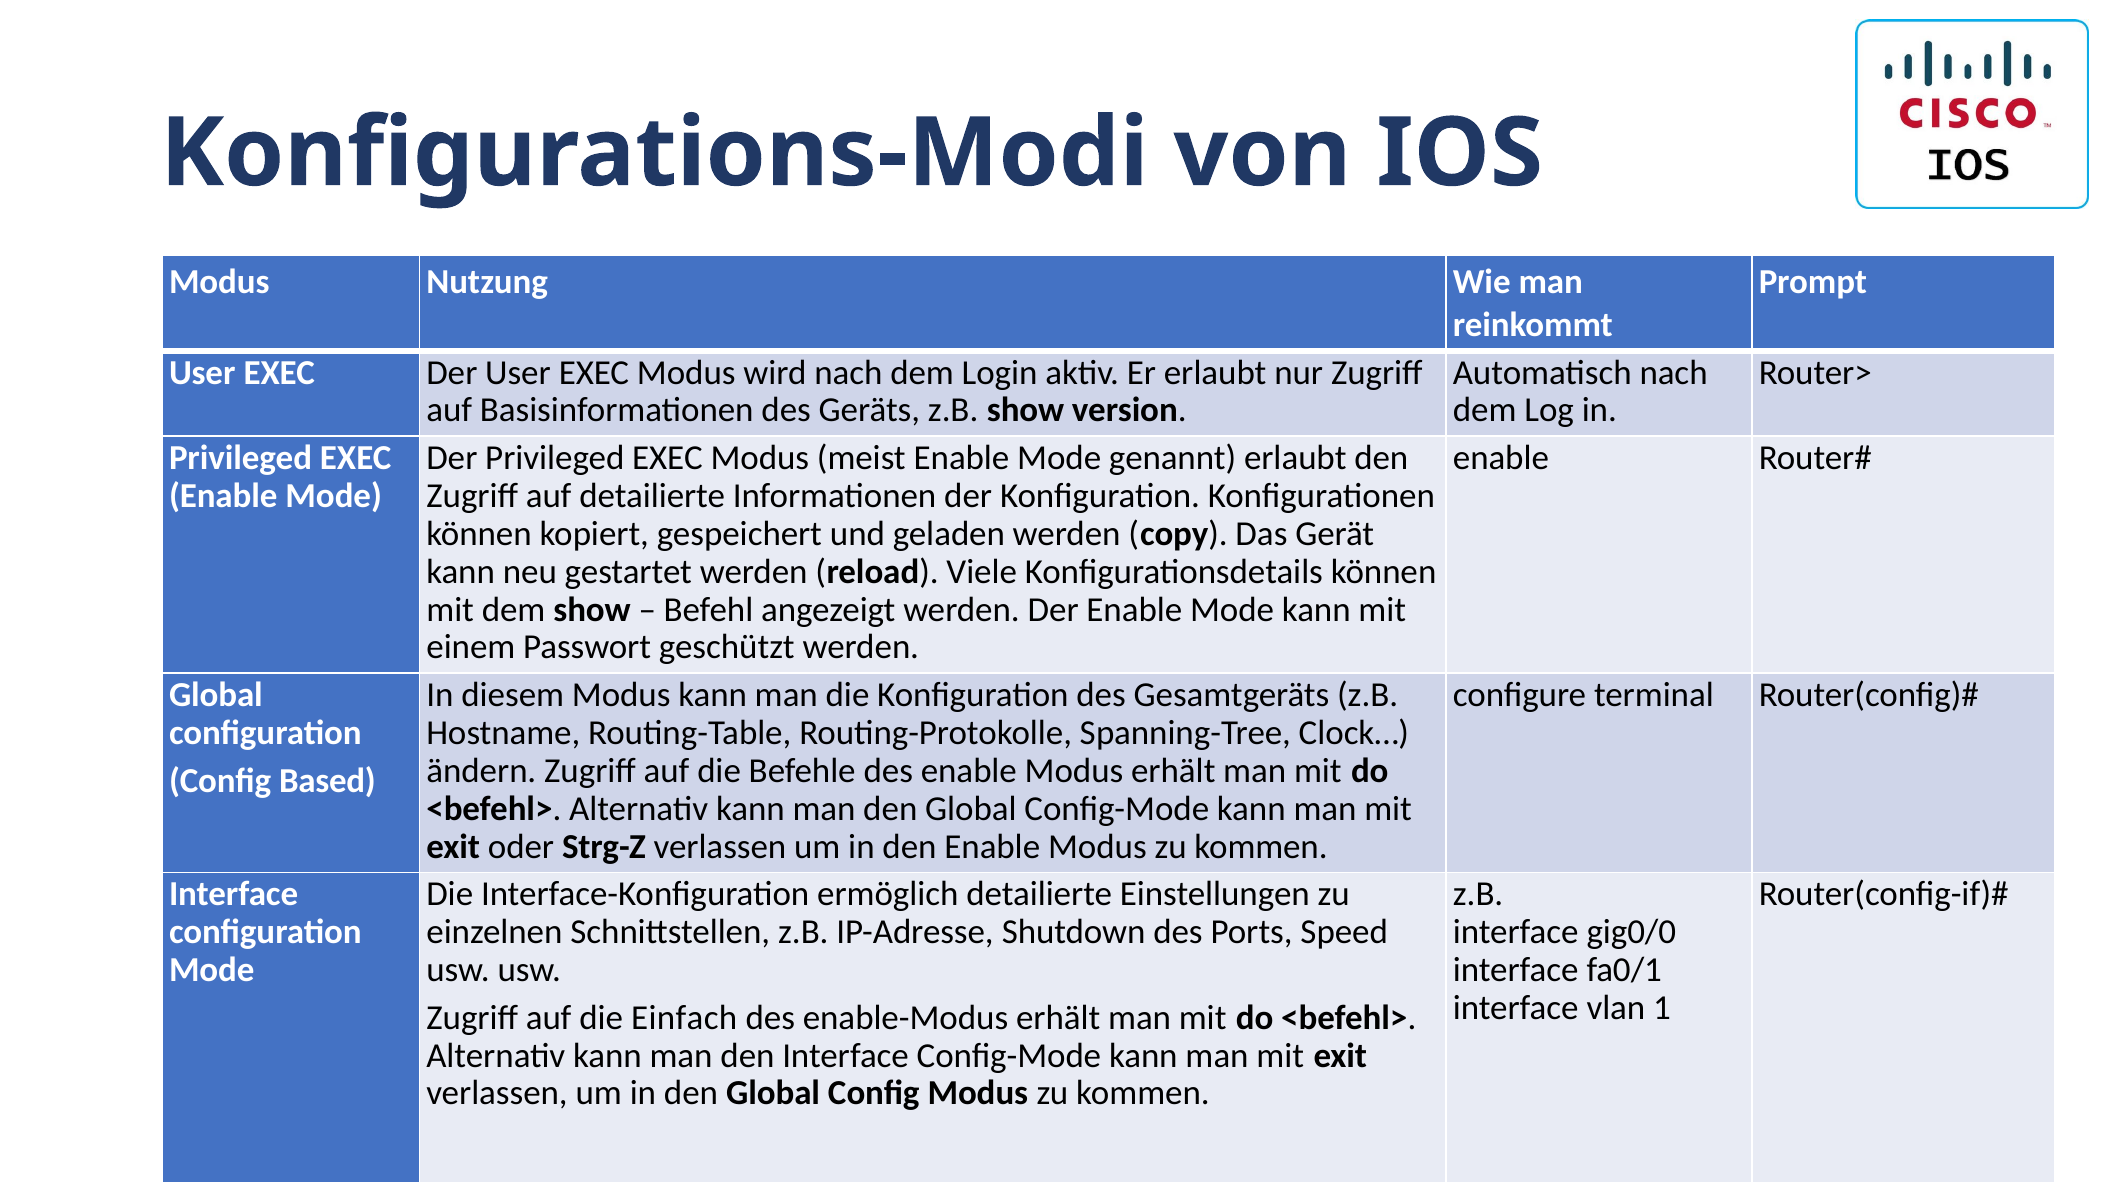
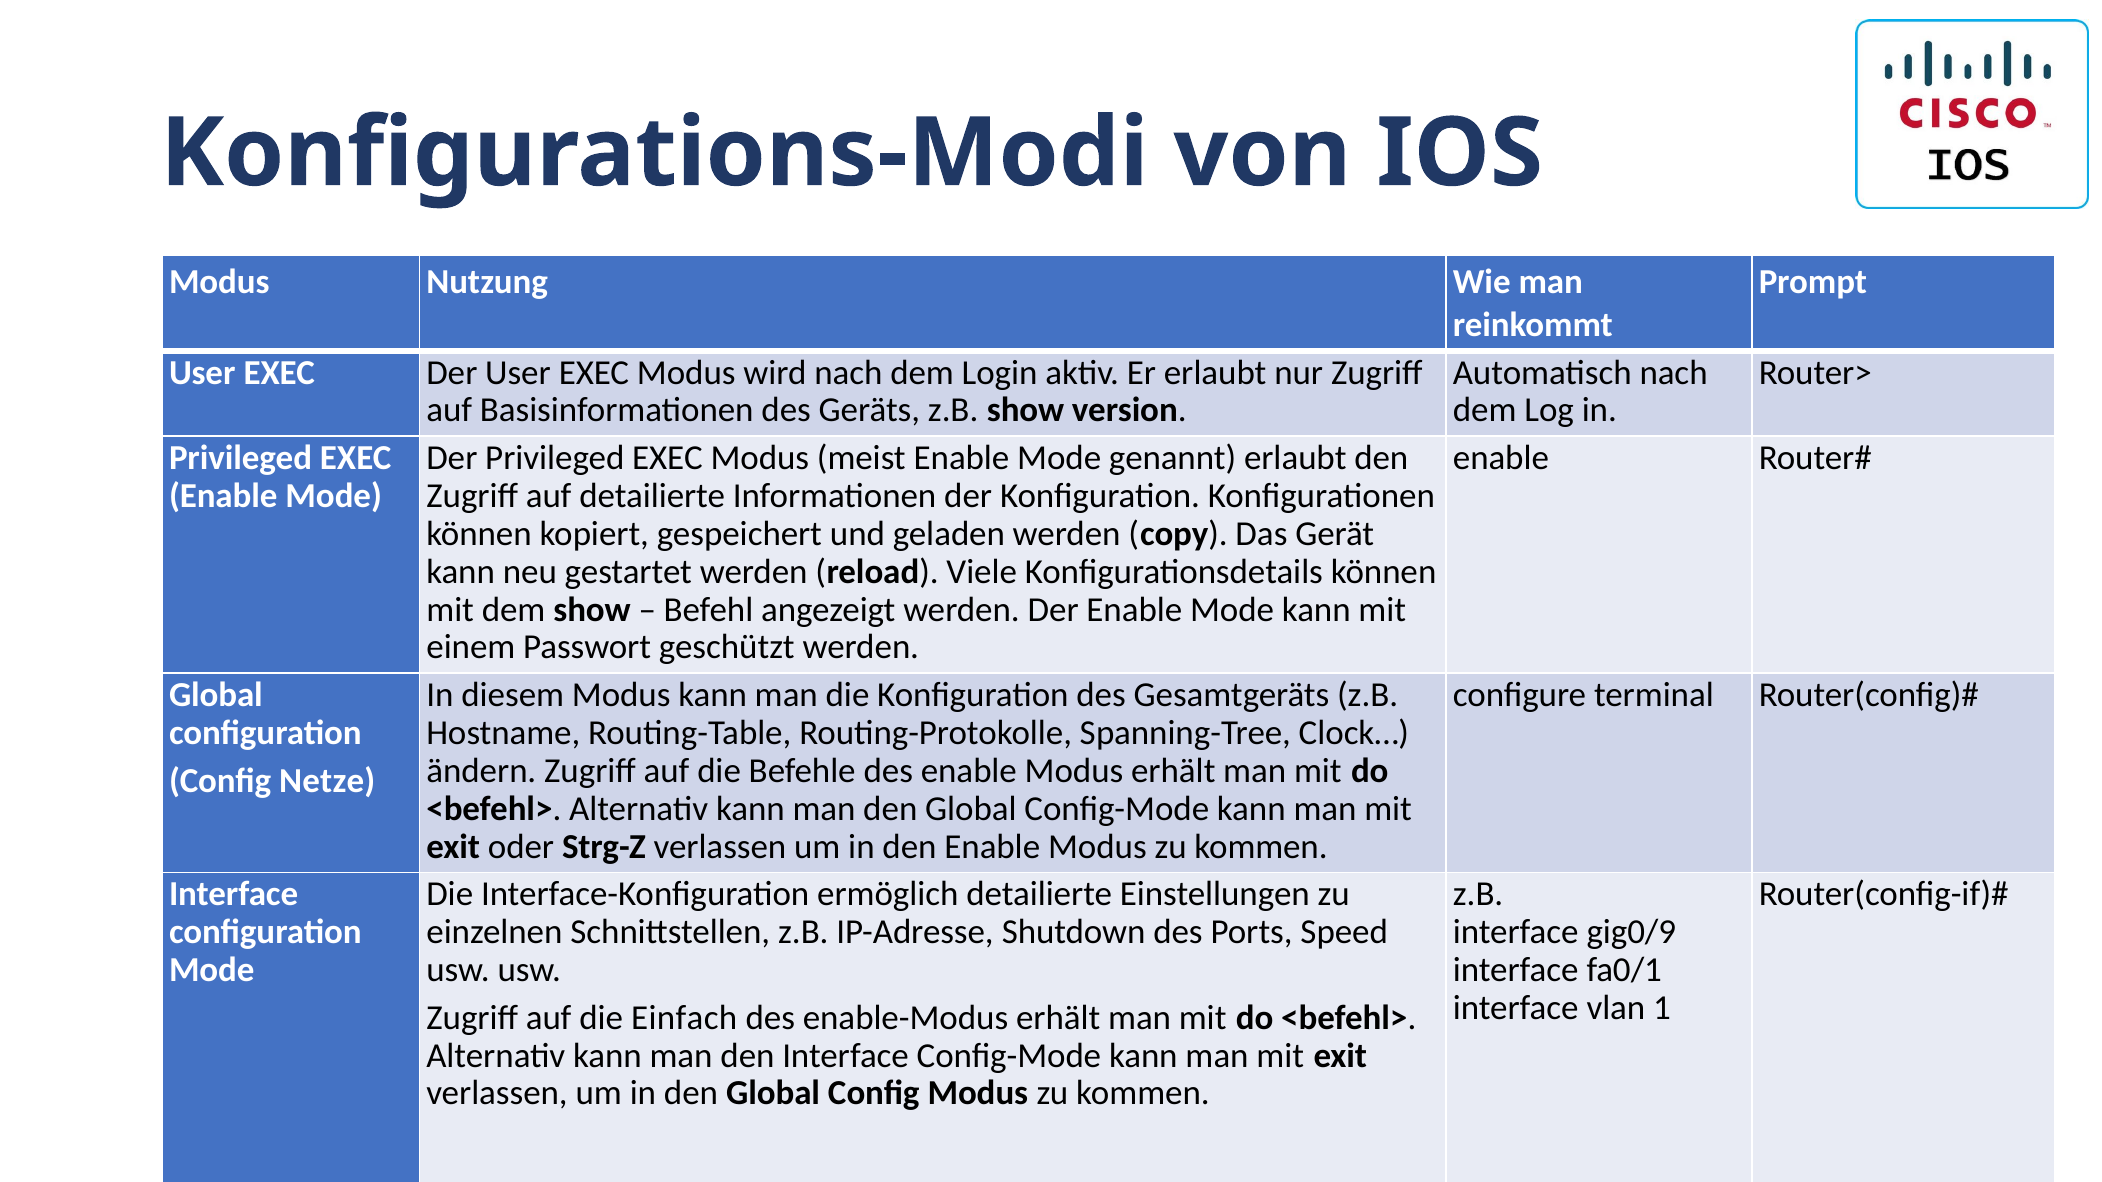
Based: Based -> Netze (327, 781)
gig0/0: gig0/0 -> gig0/9 (1631, 932)
